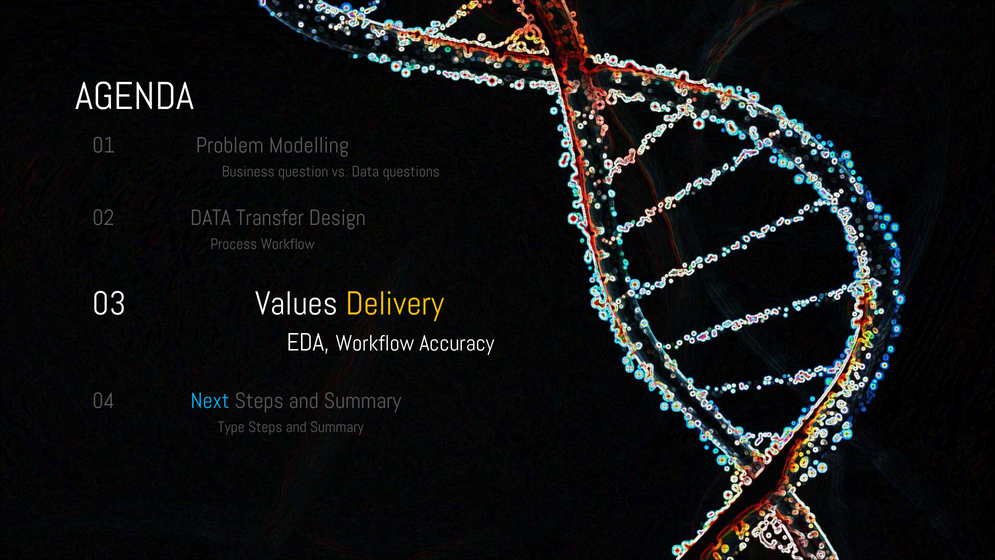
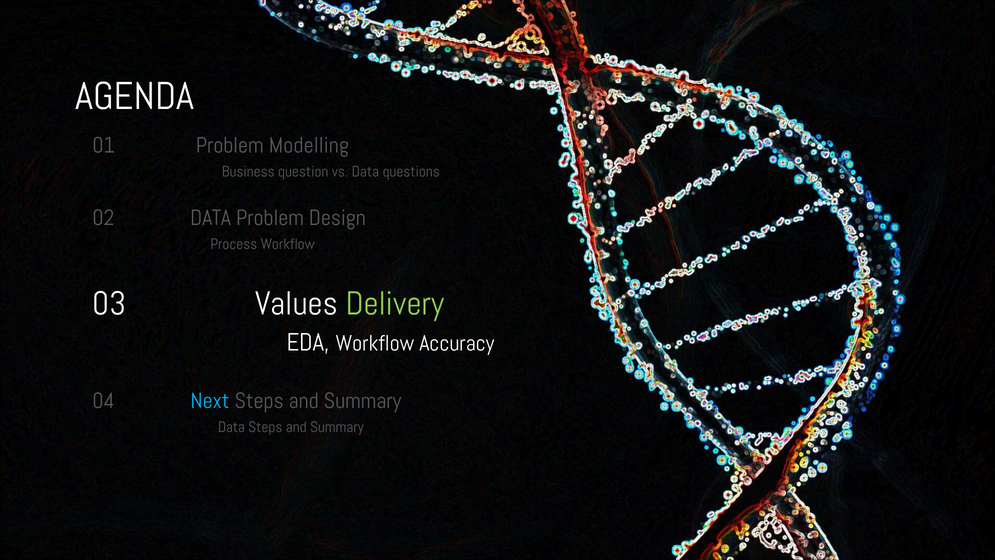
DATA Transfer: Transfer -> Problem (270, 218)
Delivery colour: yellow -> light green (395, 304)
Type: Type -> Data (231, 427)
